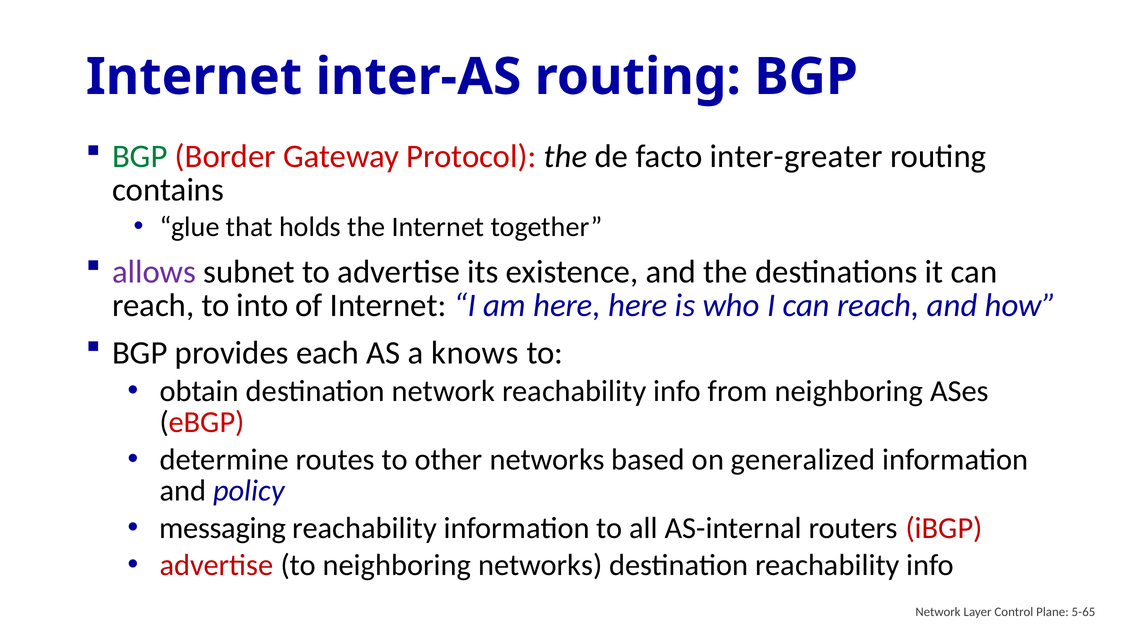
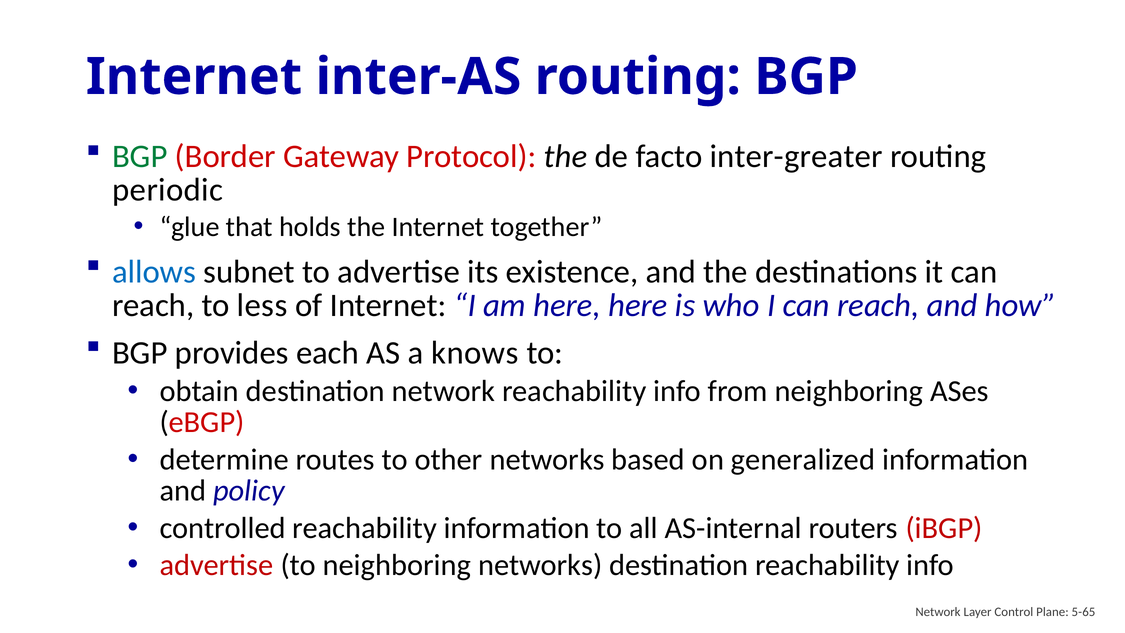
contains: contains -> periodic (168, 190)
allows colour: purple -> blue (154, 272)
into: into -> less (262, 305)
messaging: messaging -> controlled (223, 528)
